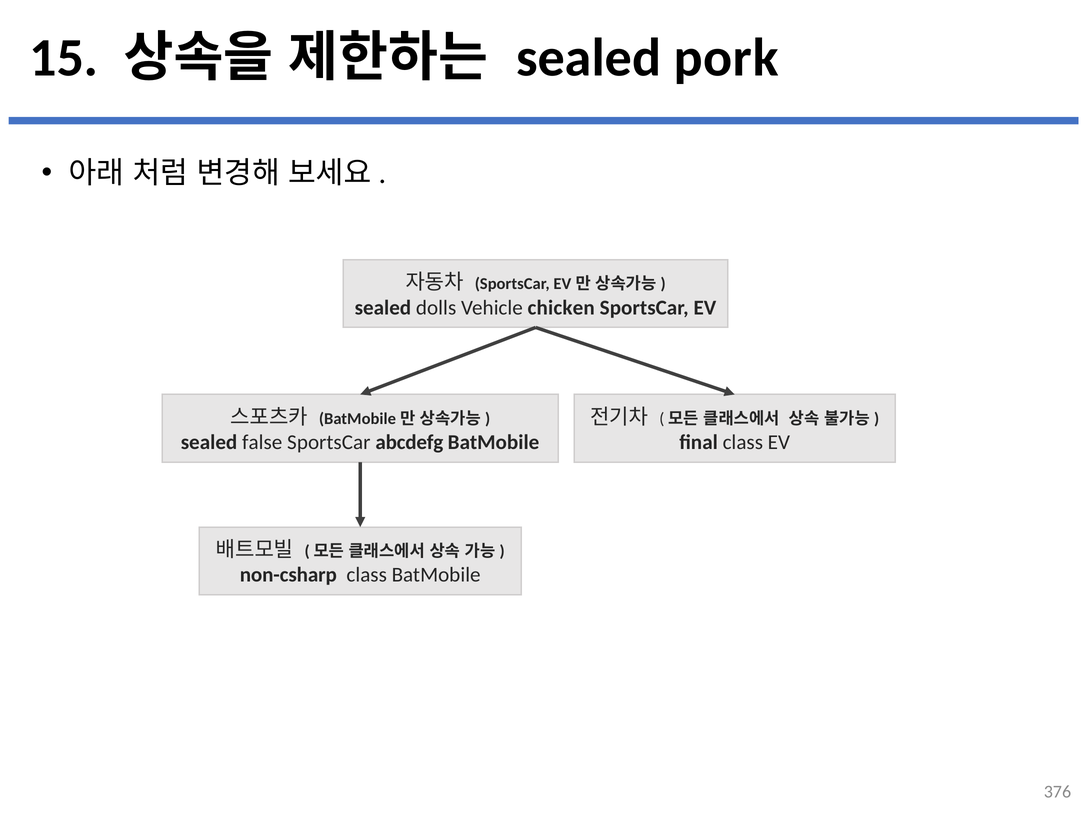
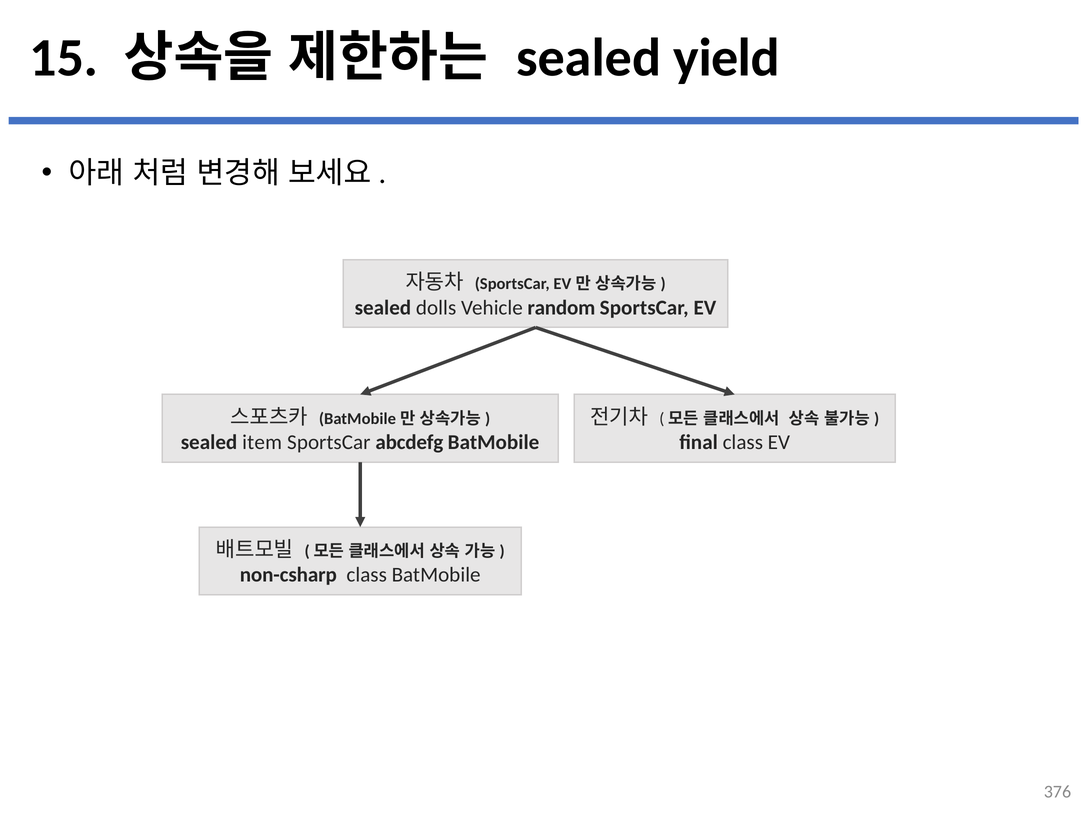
pork: pork -> yield (727, 58)
chicken: chicken -> random (561, 308)
false: false -> item (262, 442)
